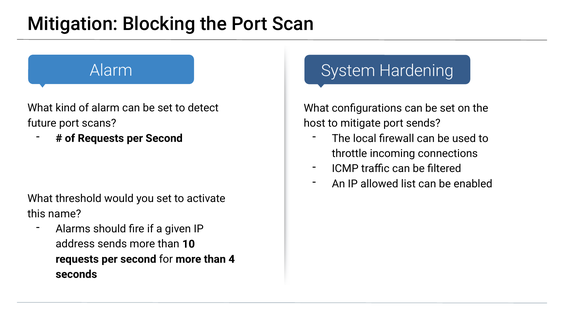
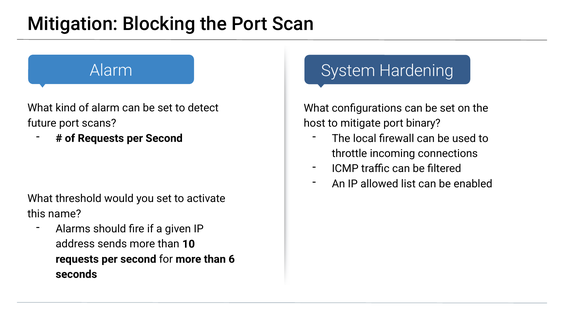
port sends: sends -> binary (423, 123)
4: 4 -> 6 (232, 259)
